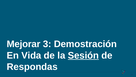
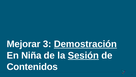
Demostración underline: none -> present (85, 44)
Vida: Vida -> Niña (31, 55)
Respondas: Respondas -> Contenidos (32, 66)
